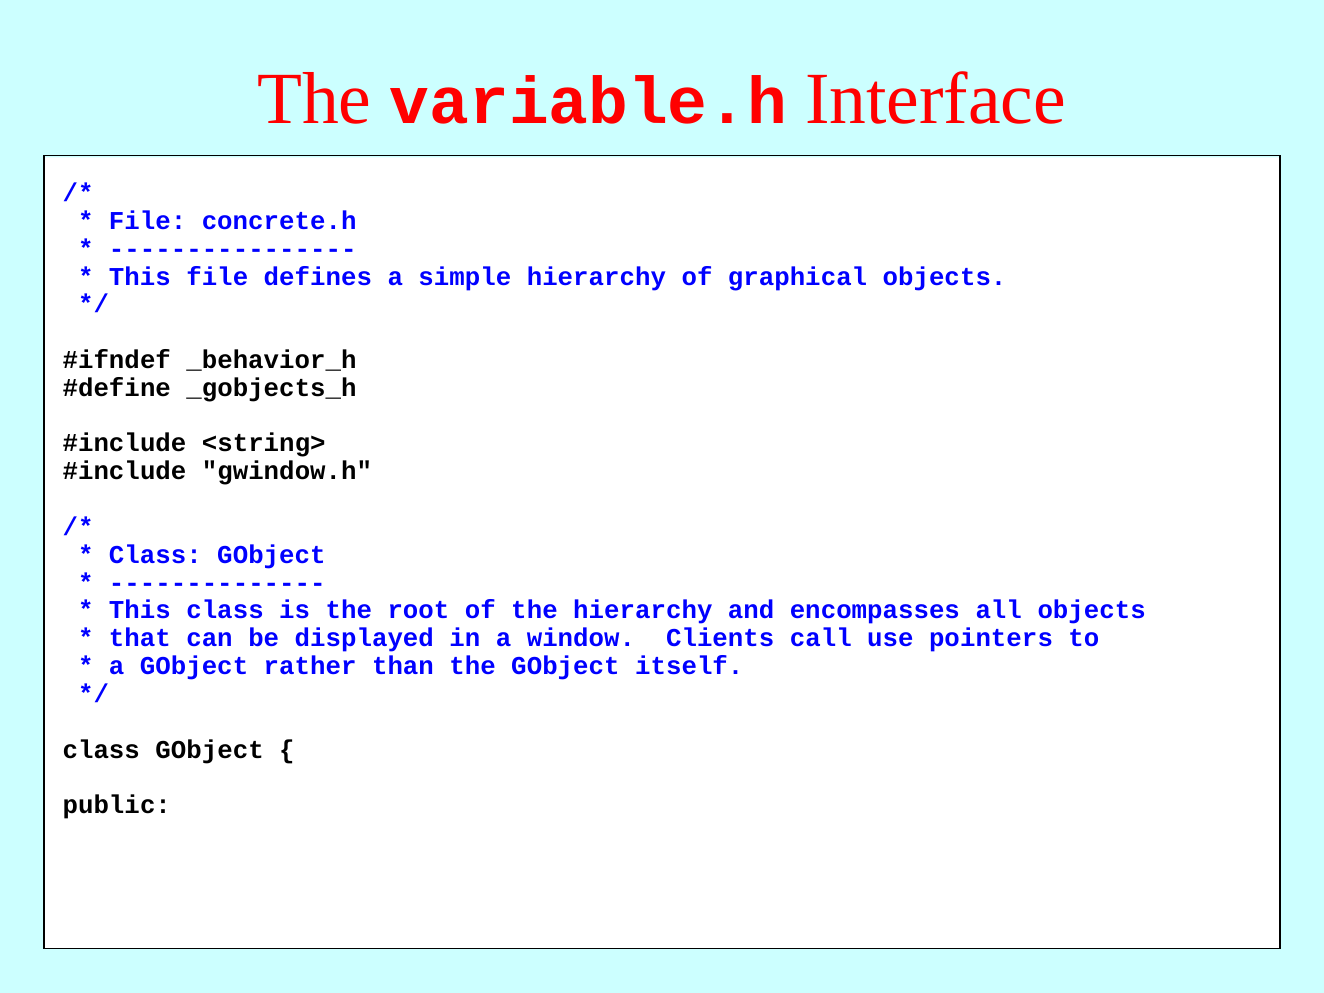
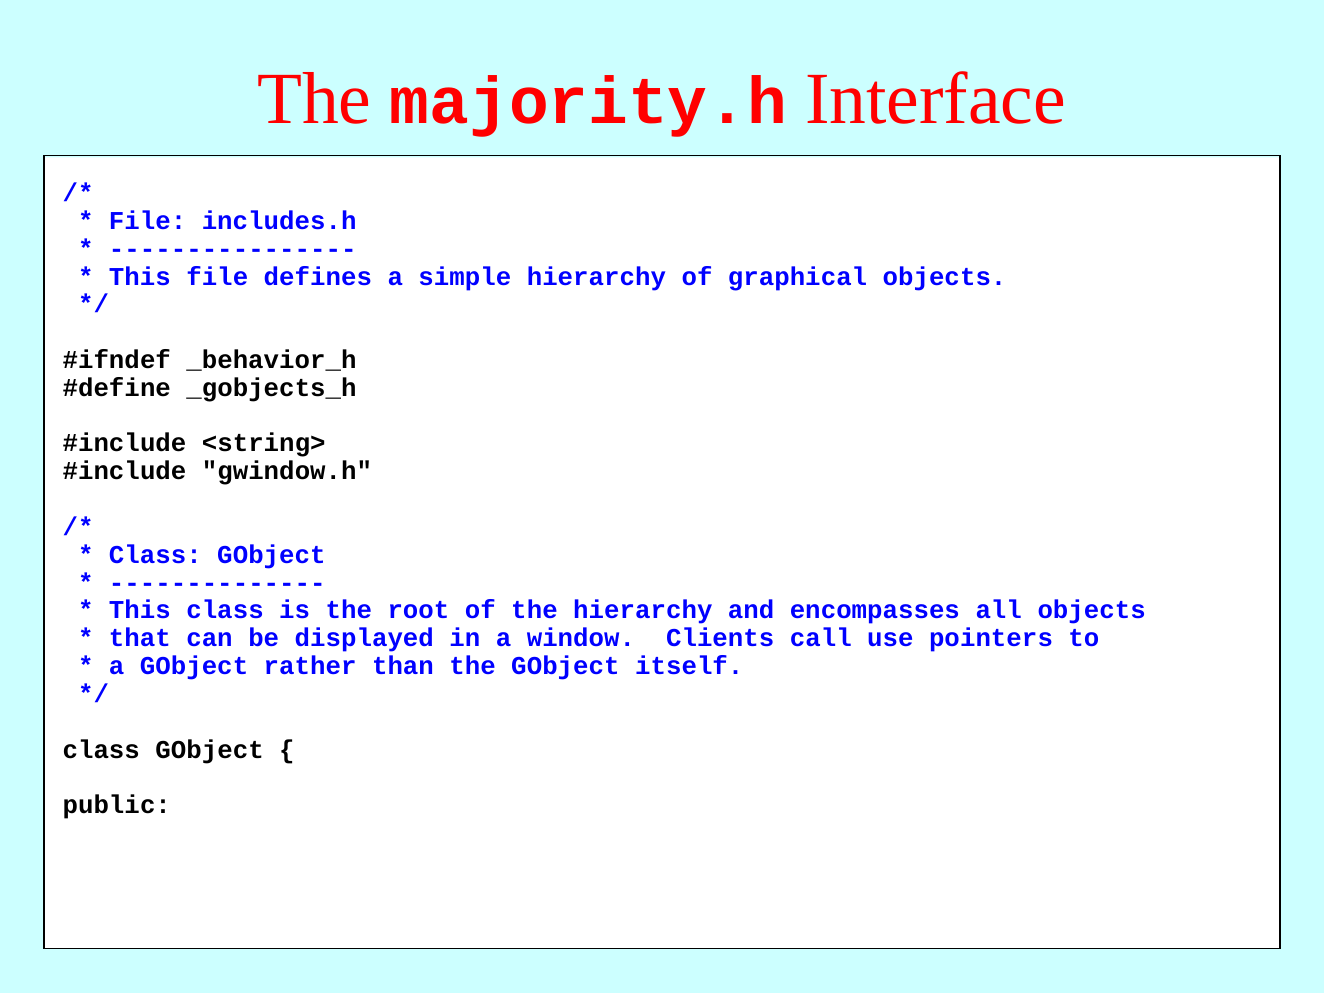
variable.h: variable.h -> majority.h (589, 101)
concrete.h: concrete.h -> includes.h (279, 221)
